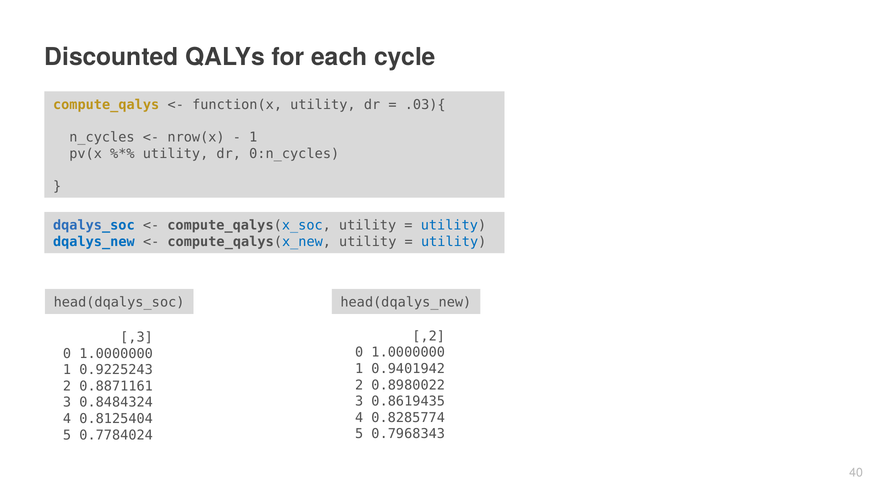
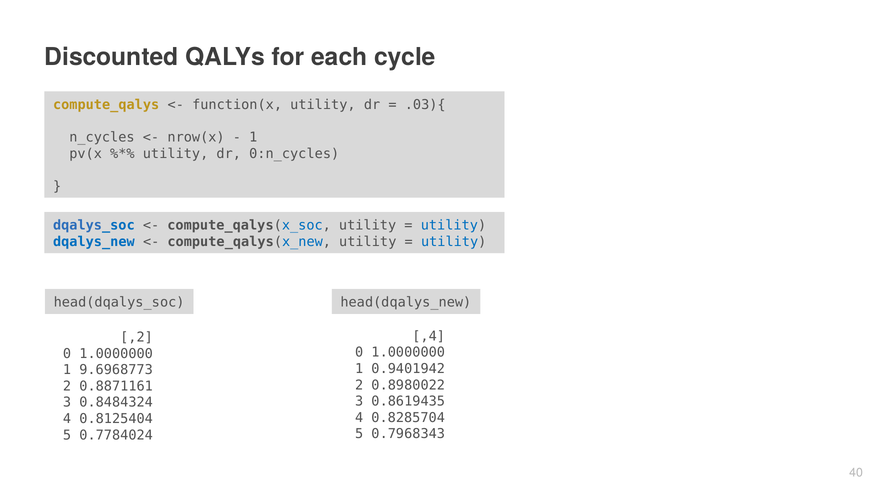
,2: ,2 -> ,4 (429, 336)
,3: ,3 -> ,2 (137, 337)
0.9225243: 0.9225243 -> 9.6968773 (116, 370)
0.8285774: 0.8285774 -> 0.8285704 (408, 418)
